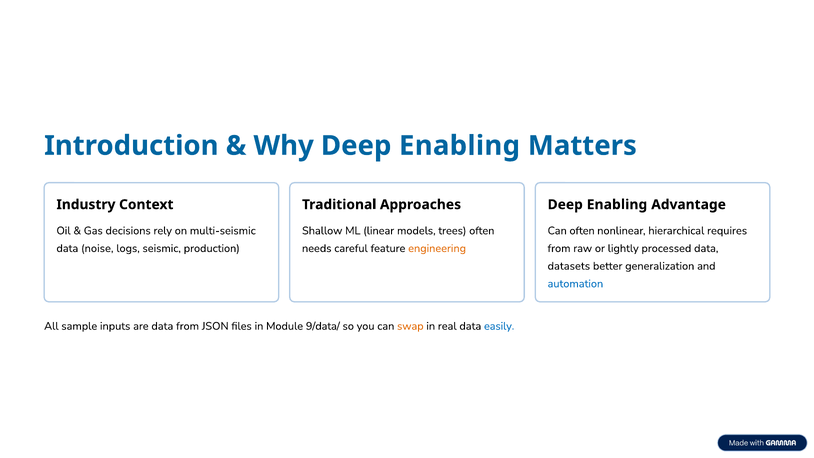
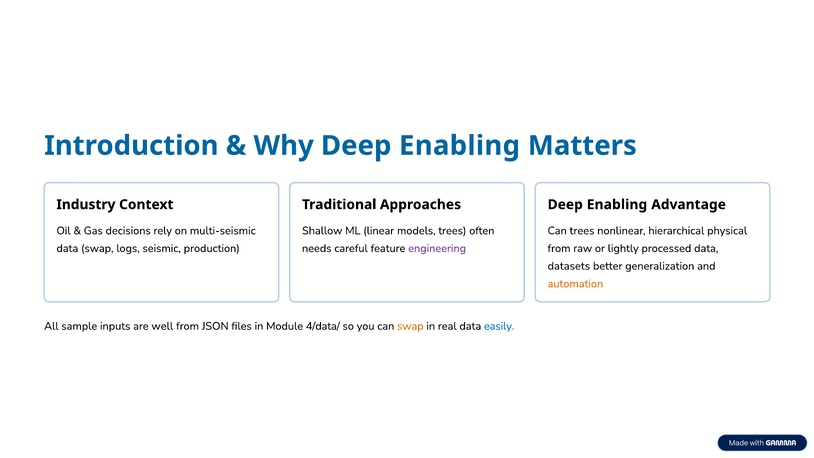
Can often: often -> trees (582, 231)
requires: requires -> physical (727, 231)
data noise: noise -> swap (97, 248)
engineering colour: orange -> purple (437, 248)
automation colour: blue -> orange (575, 284)
are data: data -> well (162, 326)
9/data/: 9/data/ -> 4/data/ (323, 326)
